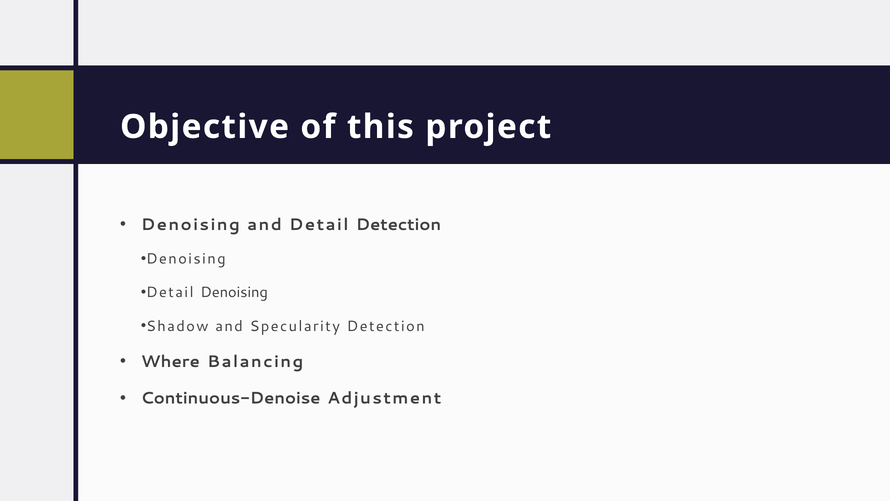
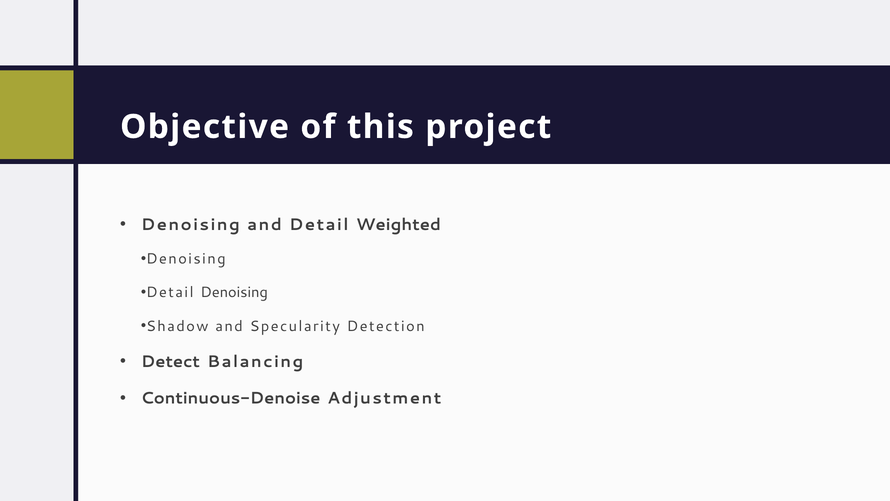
Detail Detection: Detection -> Weighted (398, 224)
Where: Where -> Detect (170, 362)
